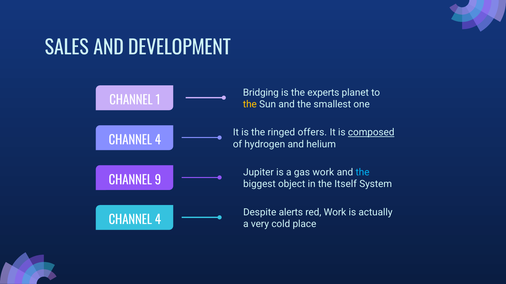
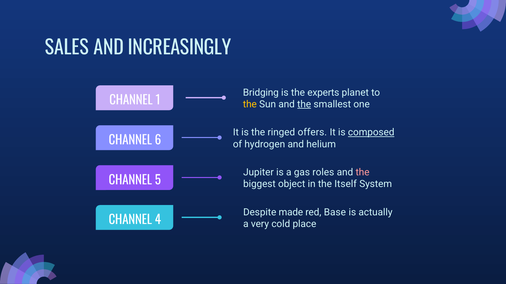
DEVELOPMENT: DEVELOPMENT -> INCREASINGLY (180, 48)
the underline: none -> present (304, 104)
4: 4 -> 6 (158, 141)
gas work: work -> roles (323, 173)
the colour: light blue -> pink (363, 173)
9: 9 -> 5 (158, 181)
alerts: alerts -> made (291, 213)
red Work: Work -> Base (335, 213)
